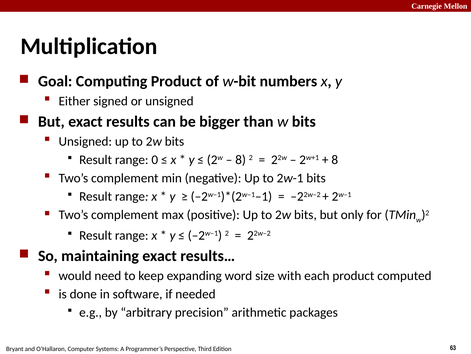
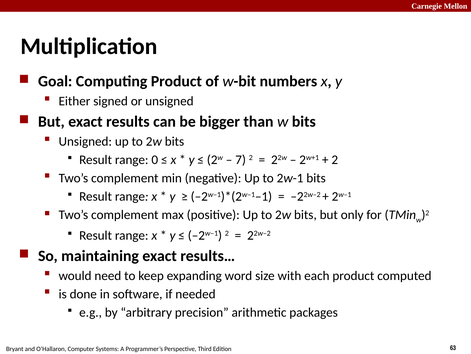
8: 8 -> 7 (241, 160)
8: 8 -> 2 (335, 160)
